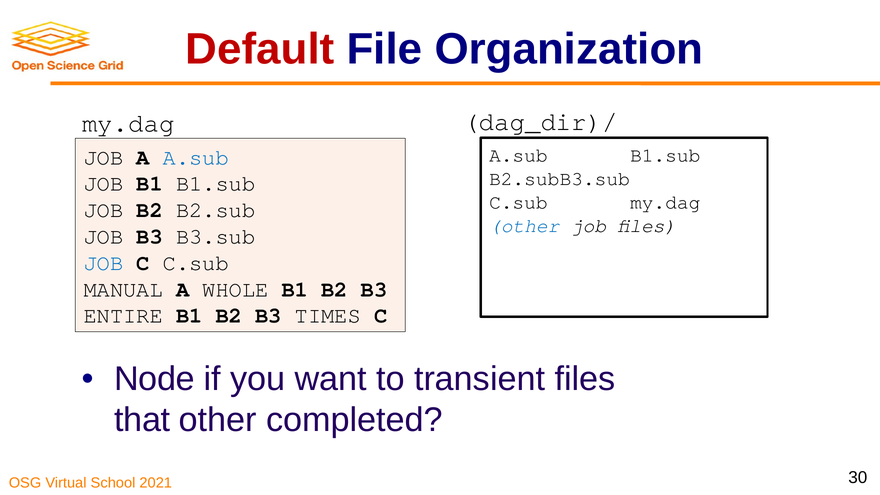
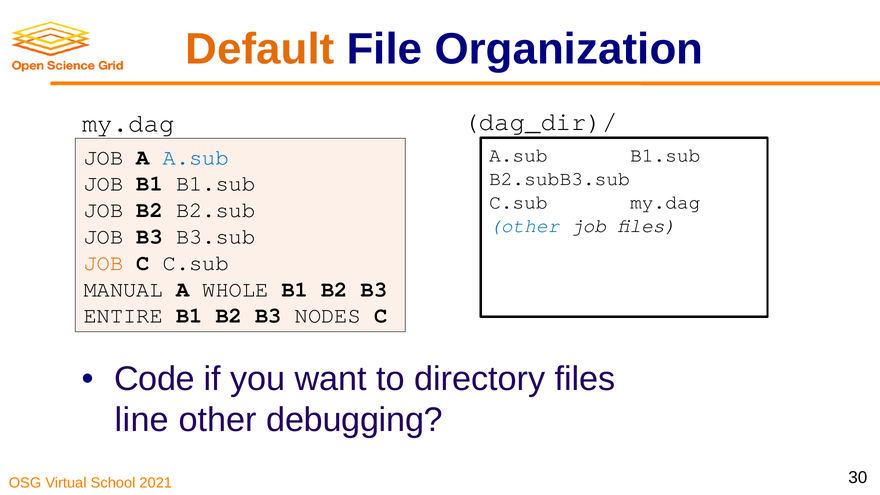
Default colour: red -> orange (260, 49)
JOB colour: blue -> orange (103, 263)
TIMES: TIMES -> NODES (328, 316)
Node: Node -> Code (155, 379)
transient: transient -> directory (480, 379)
that: that -> line (142, 420)
completed: completed -> debugging (355, 420)
